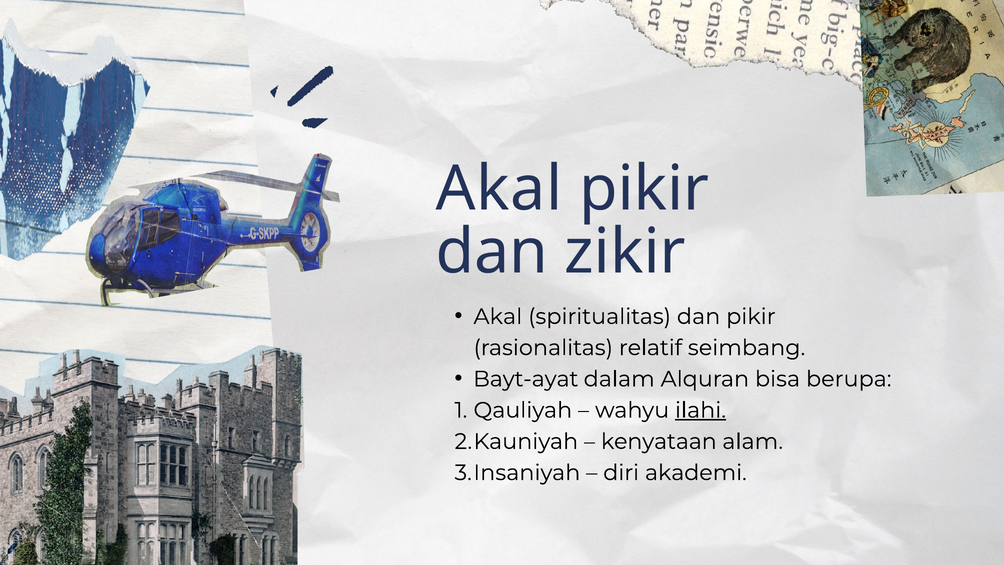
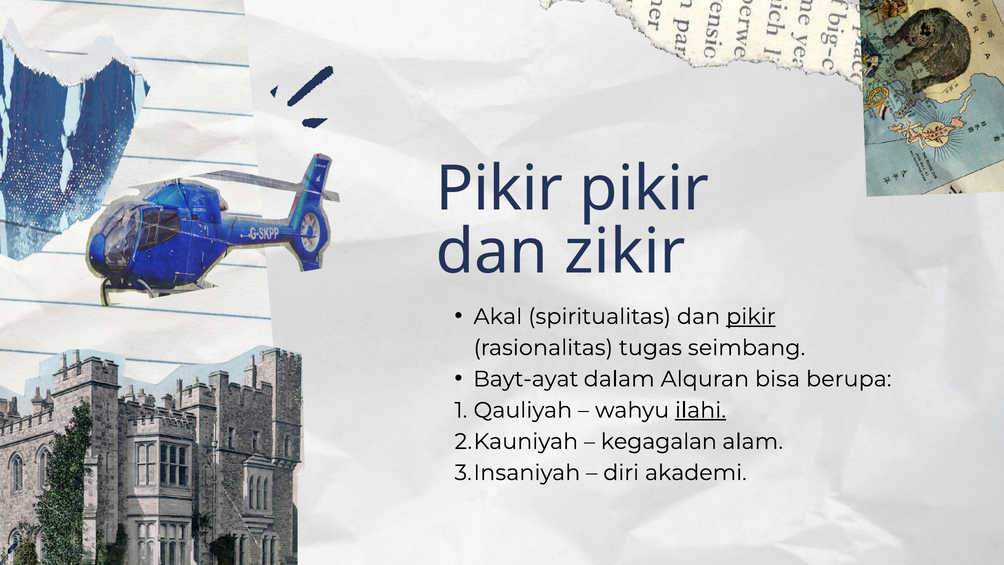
Akal: Akal -> Pikir (499, 189)
pikir underline: none -> present (751, 316)
relatif: relatif -> tugas (650, 348)
kenyataan: kenyataan -> kegagalan (659, 441)
